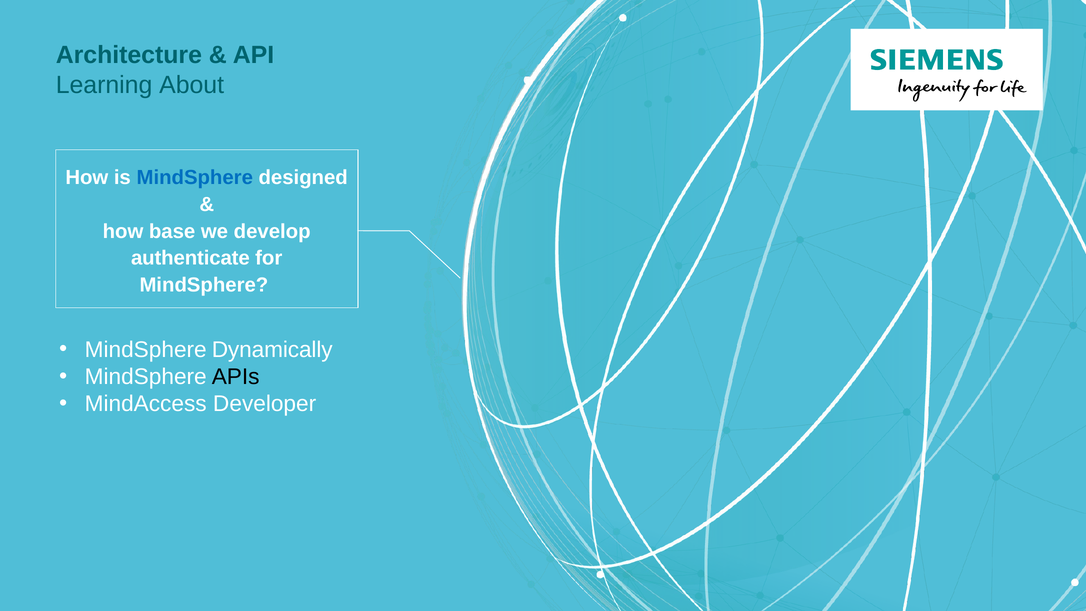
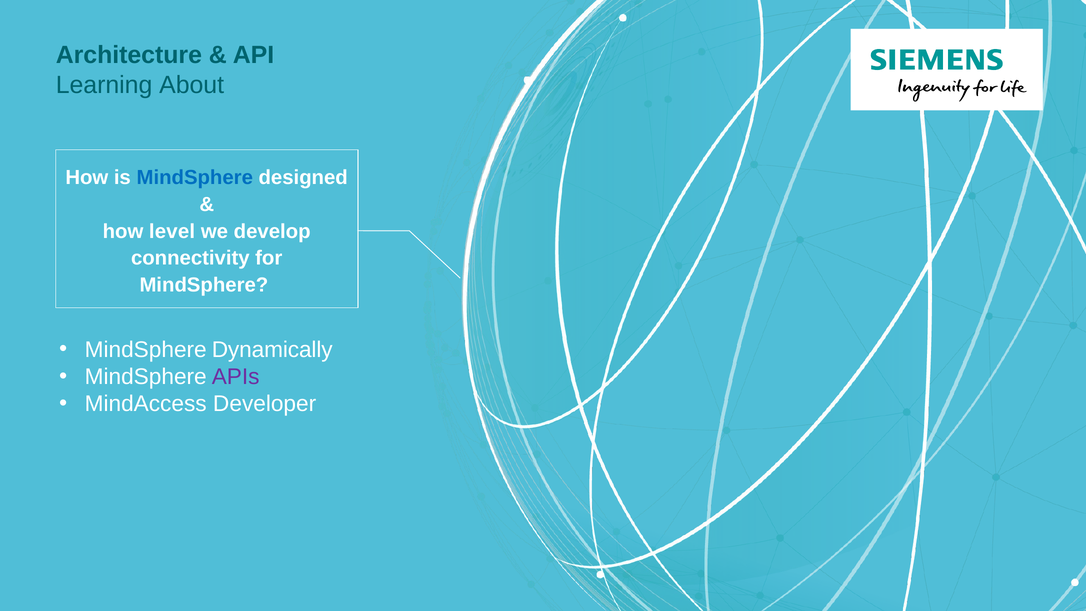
base: base -> level (172, 231)
authenticate: authenticate -> connectivity (190, 258)
APIs colour: black -> purple (236, 377)
